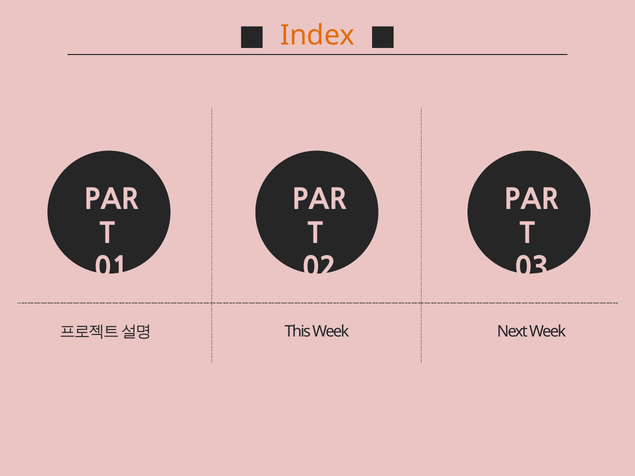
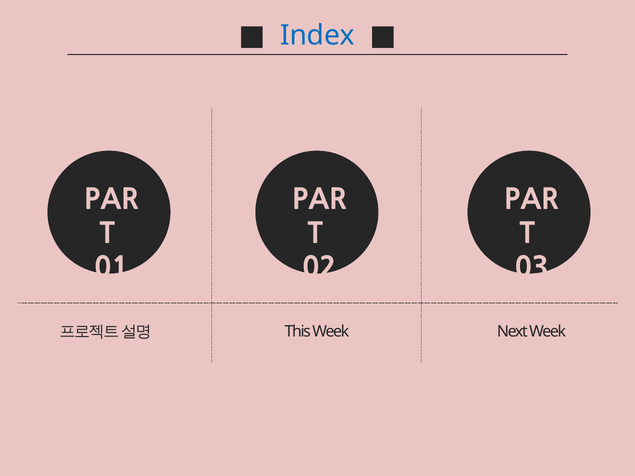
Index colour: orange -> blue (317, 35)
